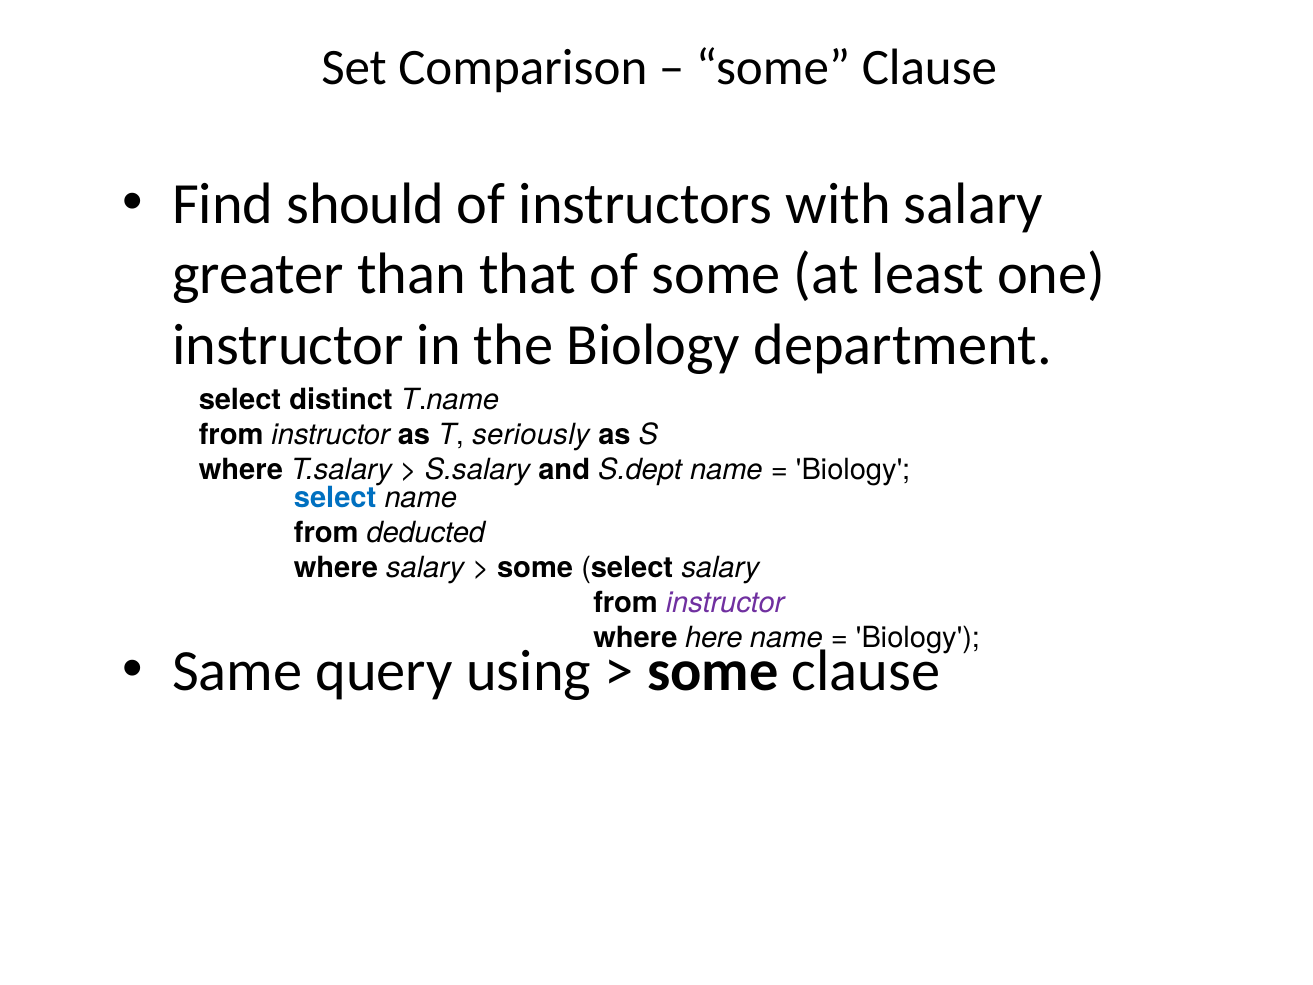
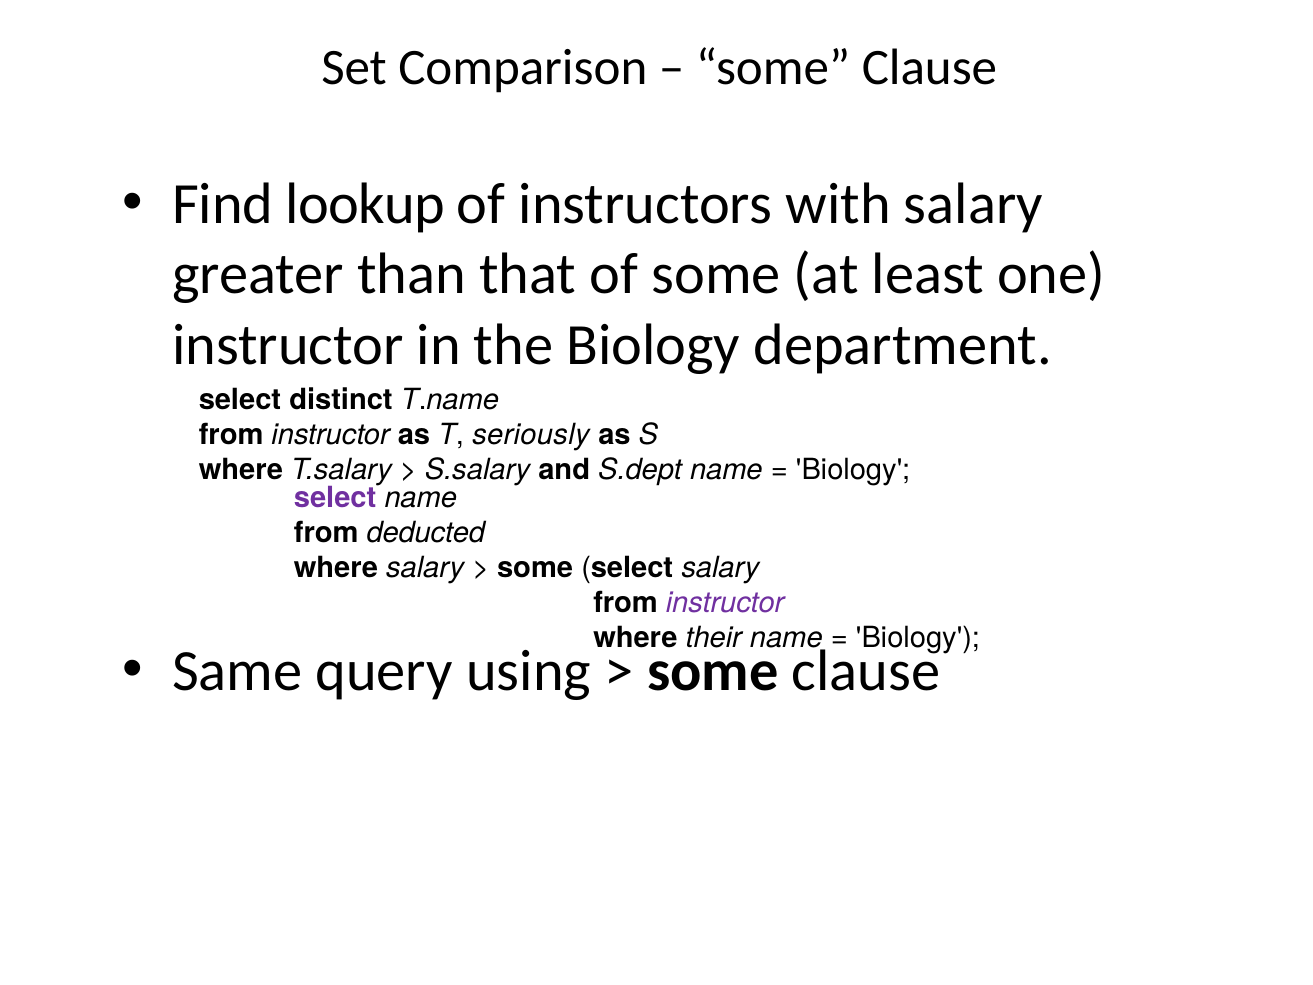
should: should -> lookup (366, 205)
select colour: blue -> purple (335, 498)
here: here -> their (714, 638)
